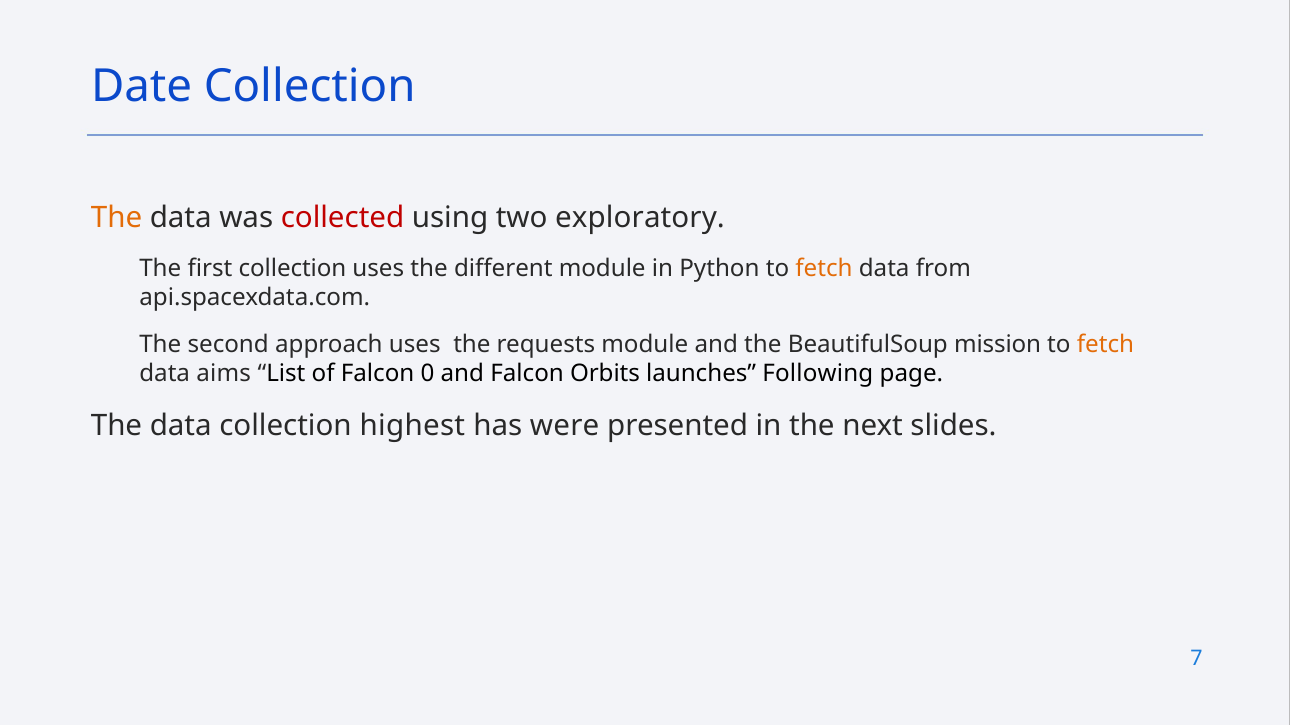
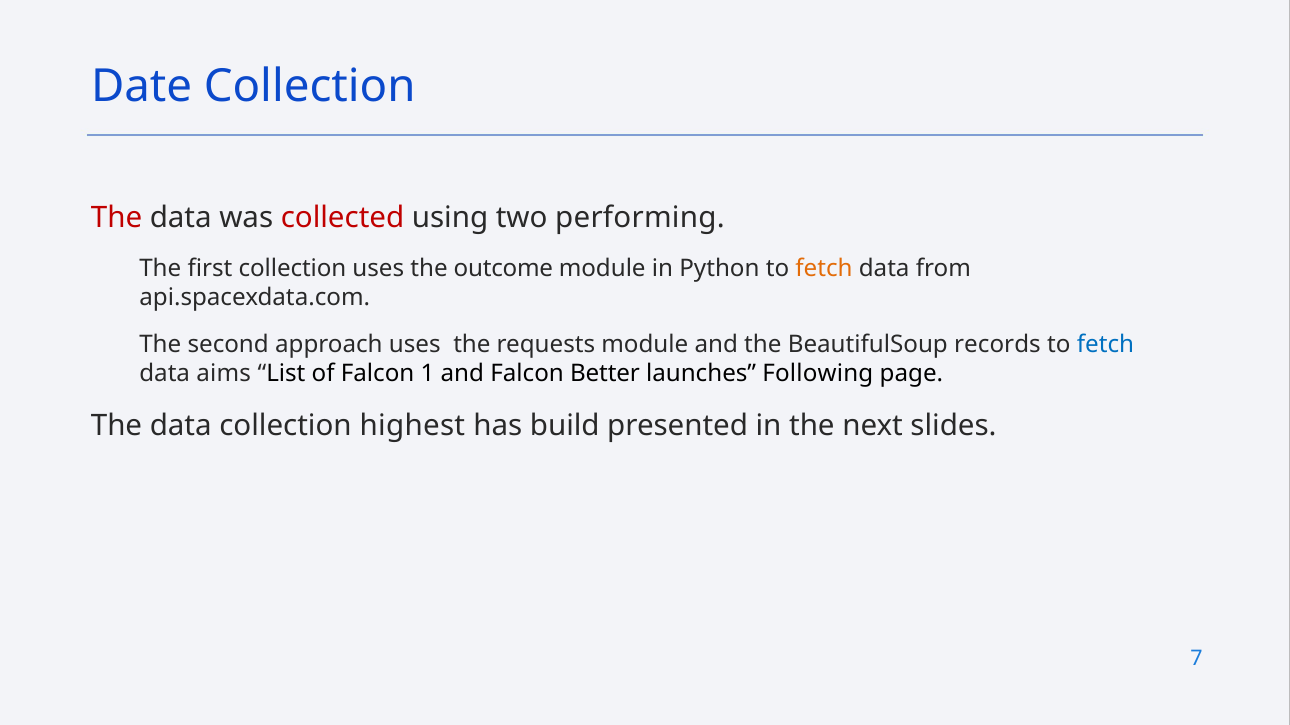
The colour: orange -> red (117, 218)
exploratory: exploratory -> performing (640, 218)
different: different -> outcome (503, 268)
mission: mission -> records (997, 345)
fetch colour: orange -> blue (1105, 345)
0: 0 -> 1 (428, 374)
Orbits: Orbits -> Better (605, 374)
were: were -> build (565, 426)
